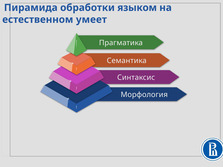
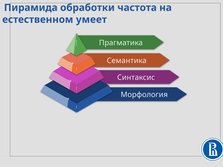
языком: языком -> частота (137, 8)
